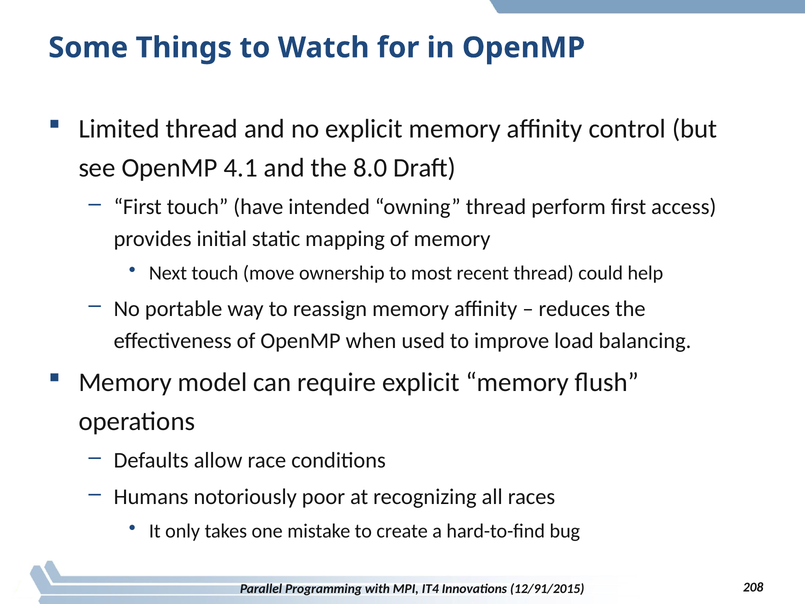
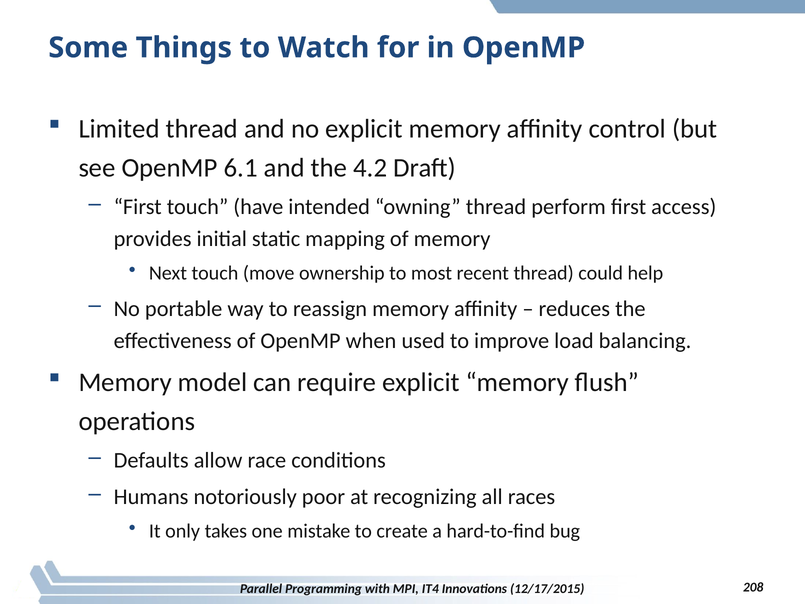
4.1: 4.1 -> 6.1 (241, 168)
8.0: 8.0 -> 4.2 (370, 168)
12/91/2015: 12/91/2015 -> 12/17/2015 (547, 588)
